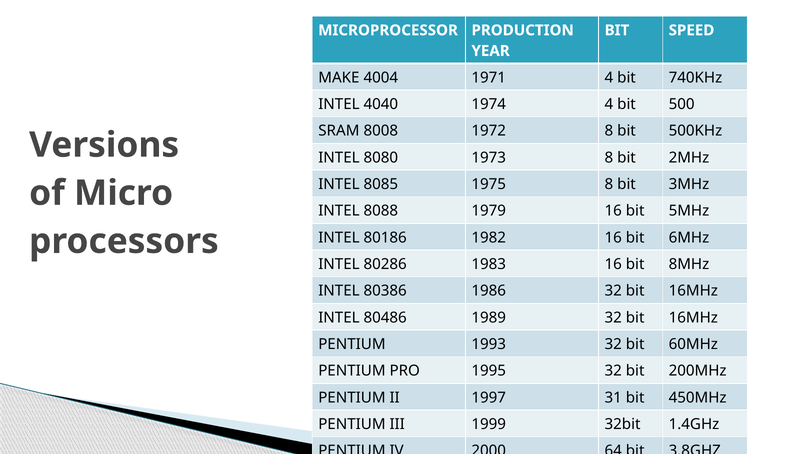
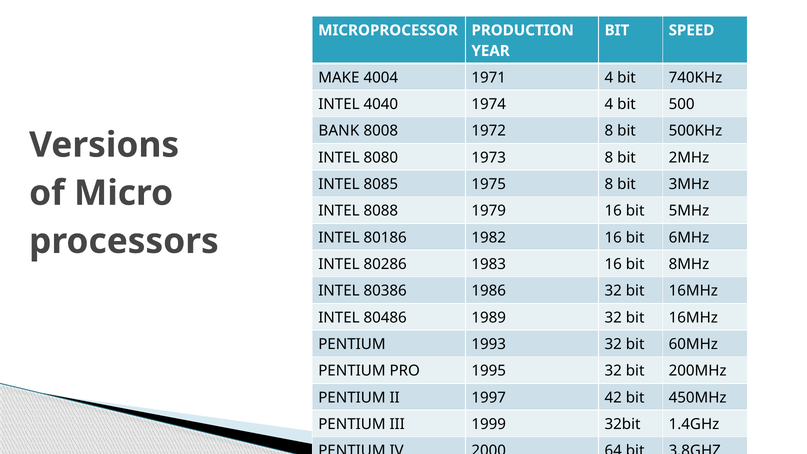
SRAM: SRAM -> BANK (339, 131)
31: 31 -> 42 (613, 398)
